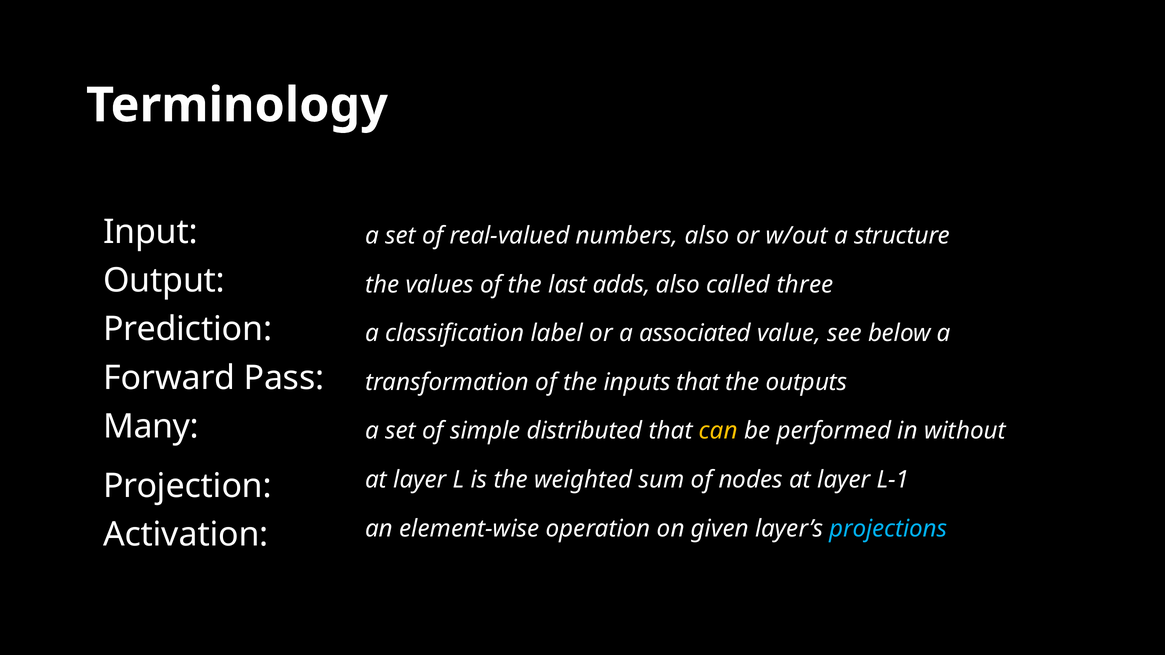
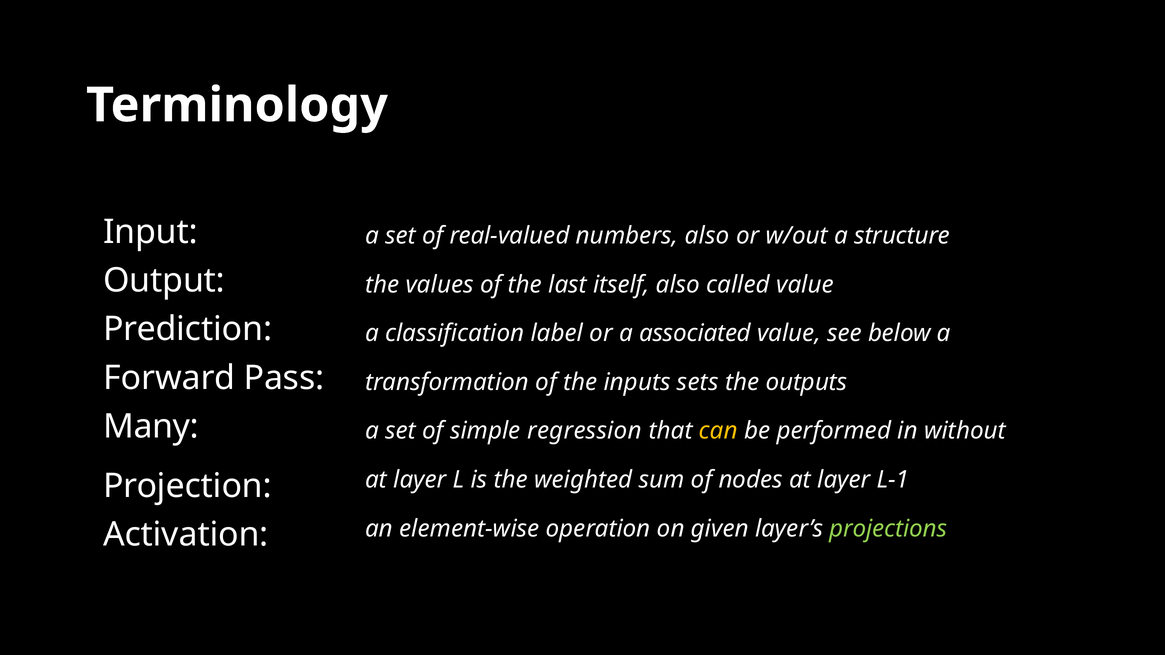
adds: adds -> itself (621, 285)
called three: three -> value (805, 285)
inputs that: that -> sets (698, 382)
distributed: distributed -> regression (584, 431)
projections colour: light blue -> light green (888, 529)
